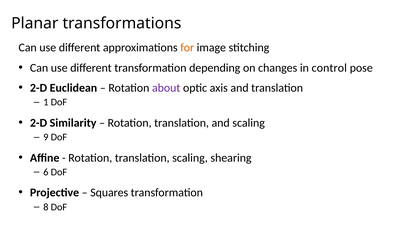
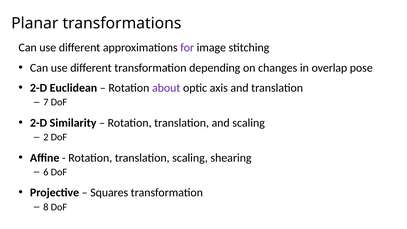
for colour: orange -> purple (187, 48)
control: control -> overlap (329, 68)
1: 1 -> 7 (46, 102)
9: 9 -> 2 (46, 137)
